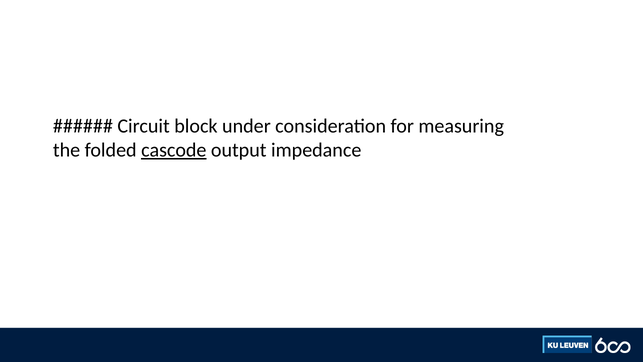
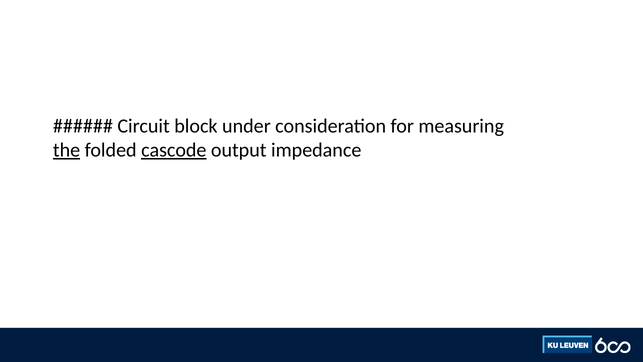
the underline: none -> present (67, 150)
